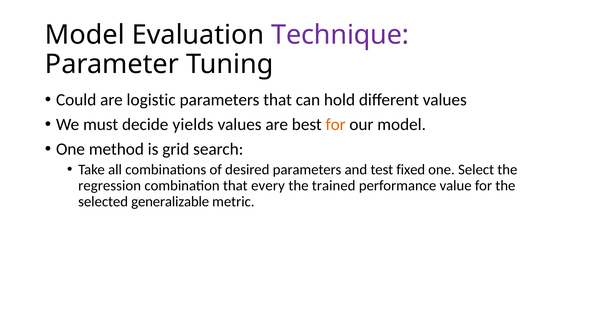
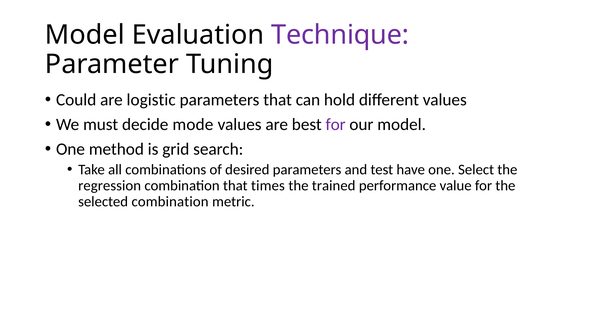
yields: yields -> mode (193, 124)
for colour: orange -> purple (336, 124)
fixed: fixed -> have (411, 170)
every: every -> times (268, 185)
selected generalizable: generalizable -> combination (170, 201)
